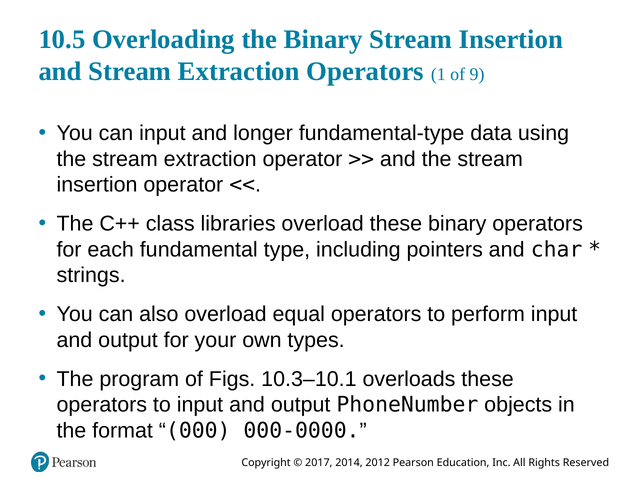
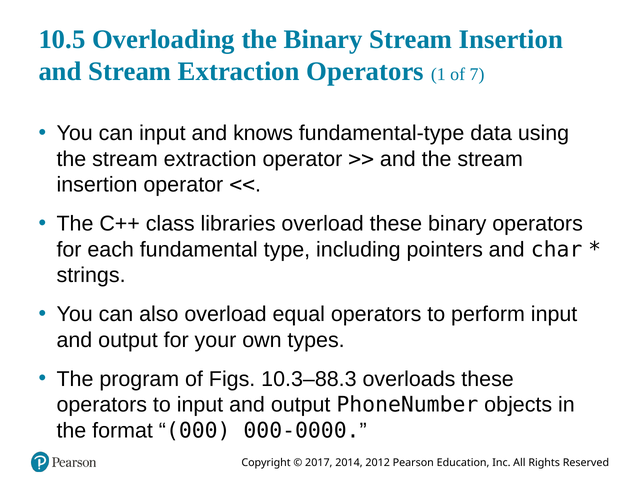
9: 9 -> 7 (477, 75)
longer: longer -> knows (263, 133)
10.3–10.1: 10.3–10.1 -> 10.3–88.3 (309, 379)
